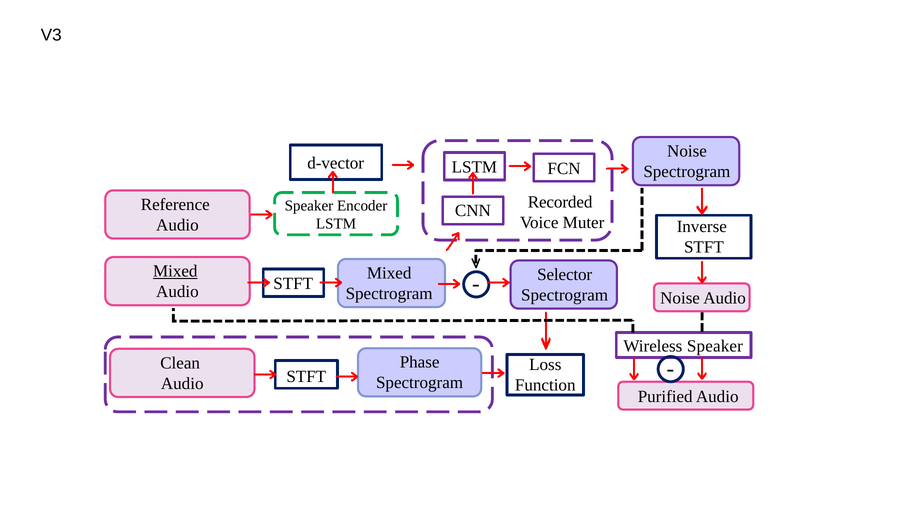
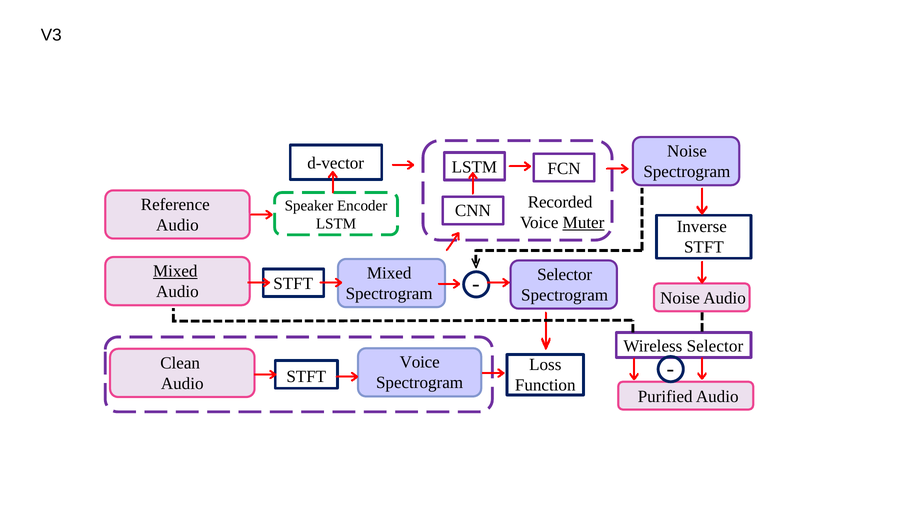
Muter underline: none -> present (584, 223)
Wireless Speaker: Speaker -> Selector (715, 346)
Phase: Phase -> Voice (420, 362)
